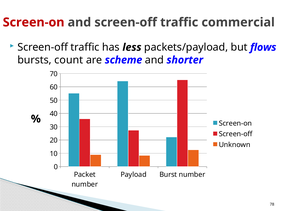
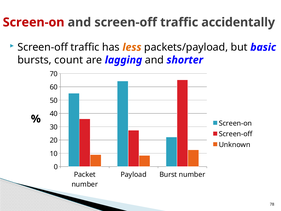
commercial: commercial -> accidentally (238, 22)
less colour: black -> orange (132, 47)
flows: flows -> basic (263, 47)
scheme: scheme -> lagging (124, 60)
